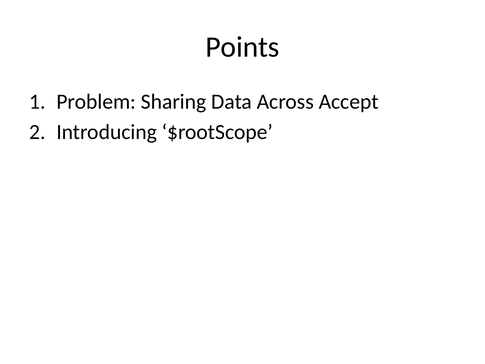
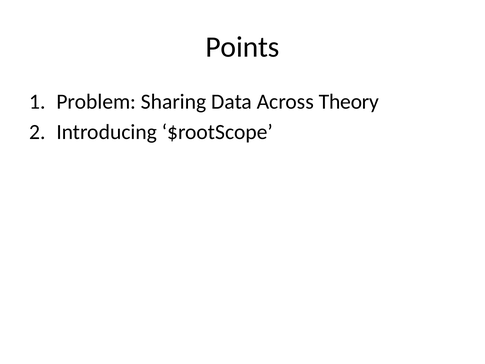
Accept: Accept -> Theory (349, 102)
